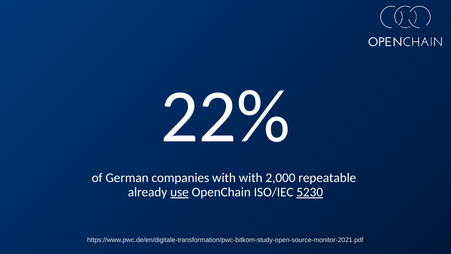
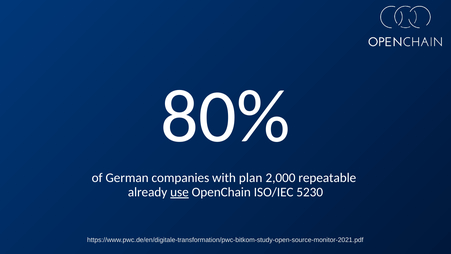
22%: 22% -> 80% (225, 117)
with with: with -> plan (251, 178)
5230 underline: present -> none (310, 192)
